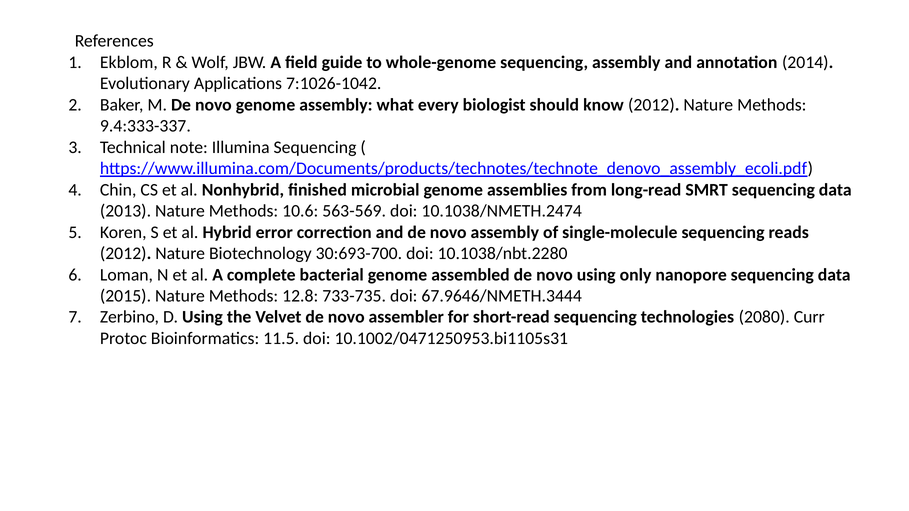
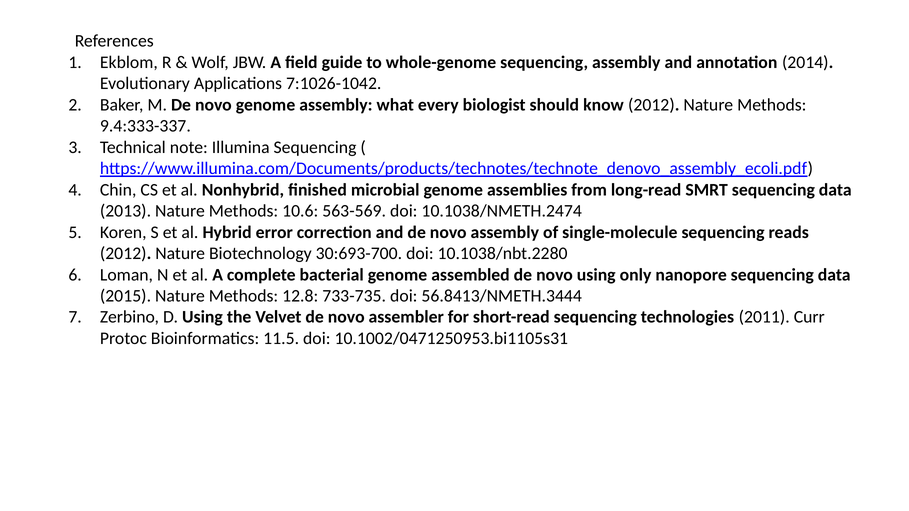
67.9646/NMETH.3444: 67.9646/NMETH.3444 -> 56.8413/NMETH.3444 (502, 296)
2080: 2080 -> 2011 (764, 317)
